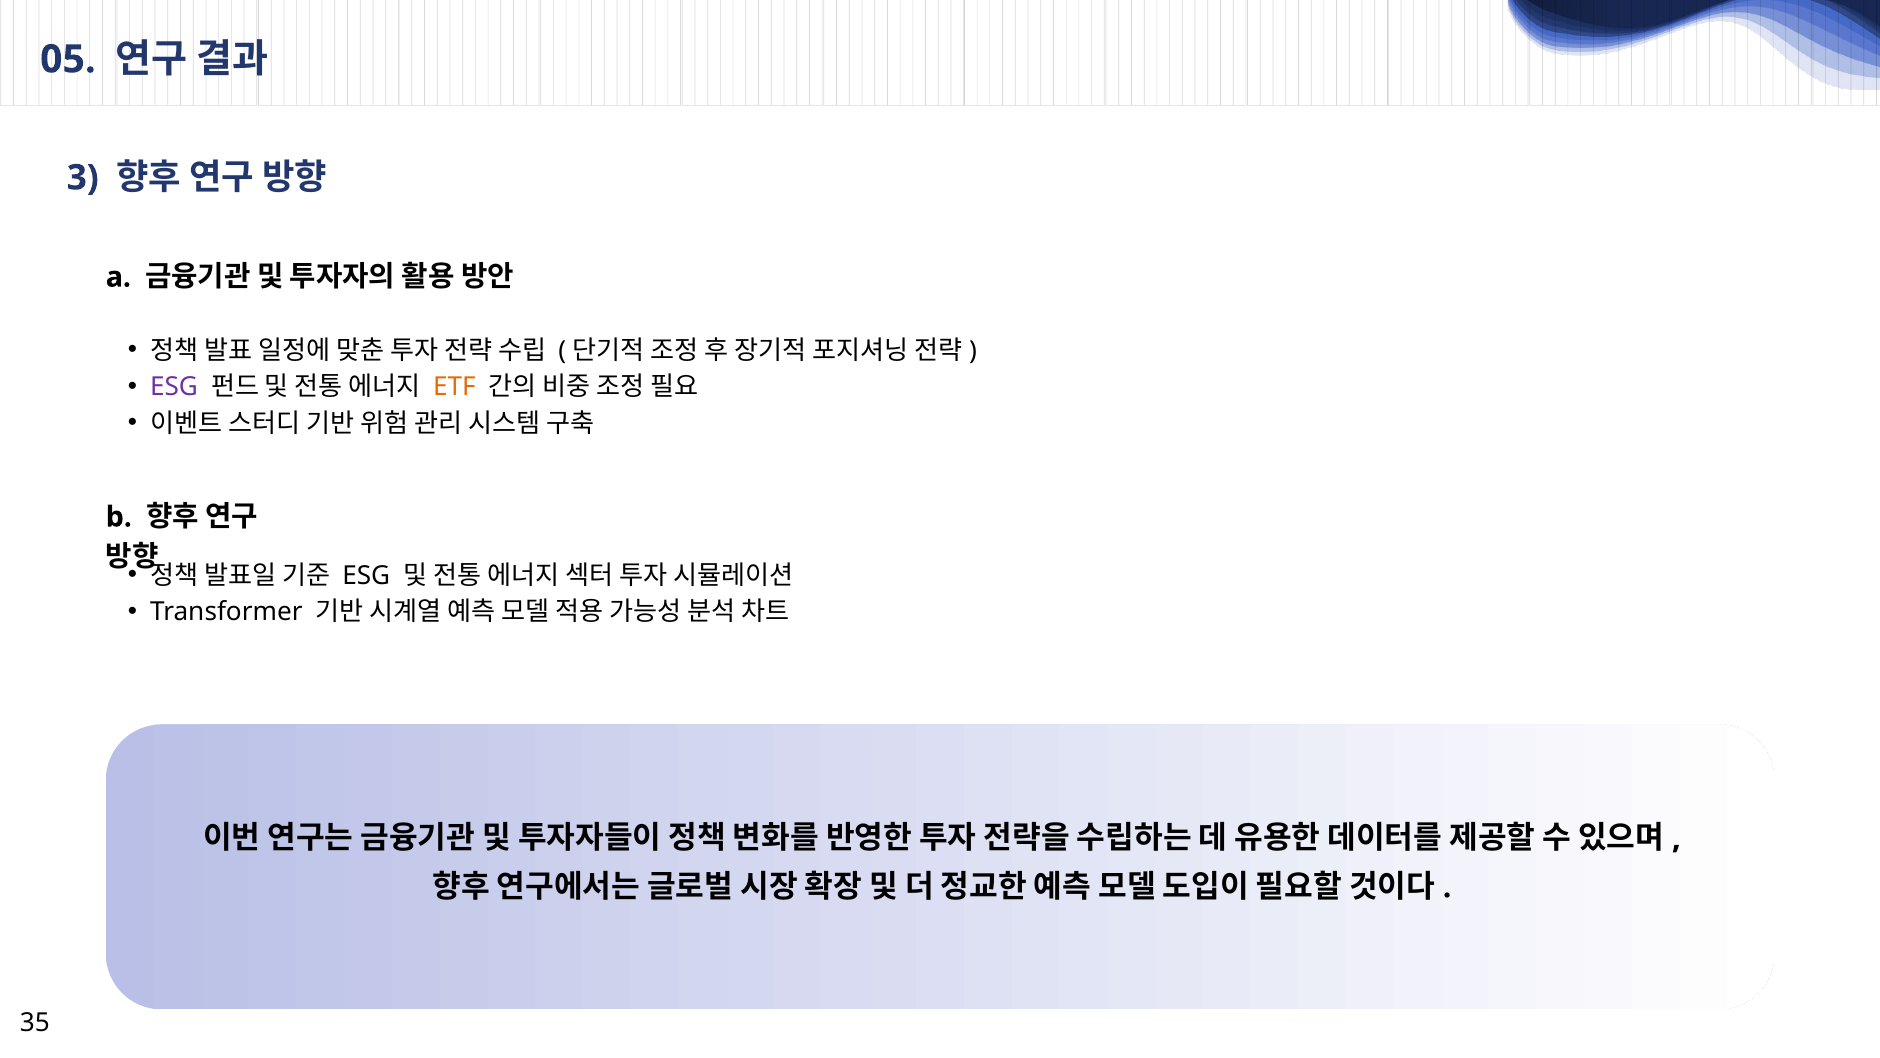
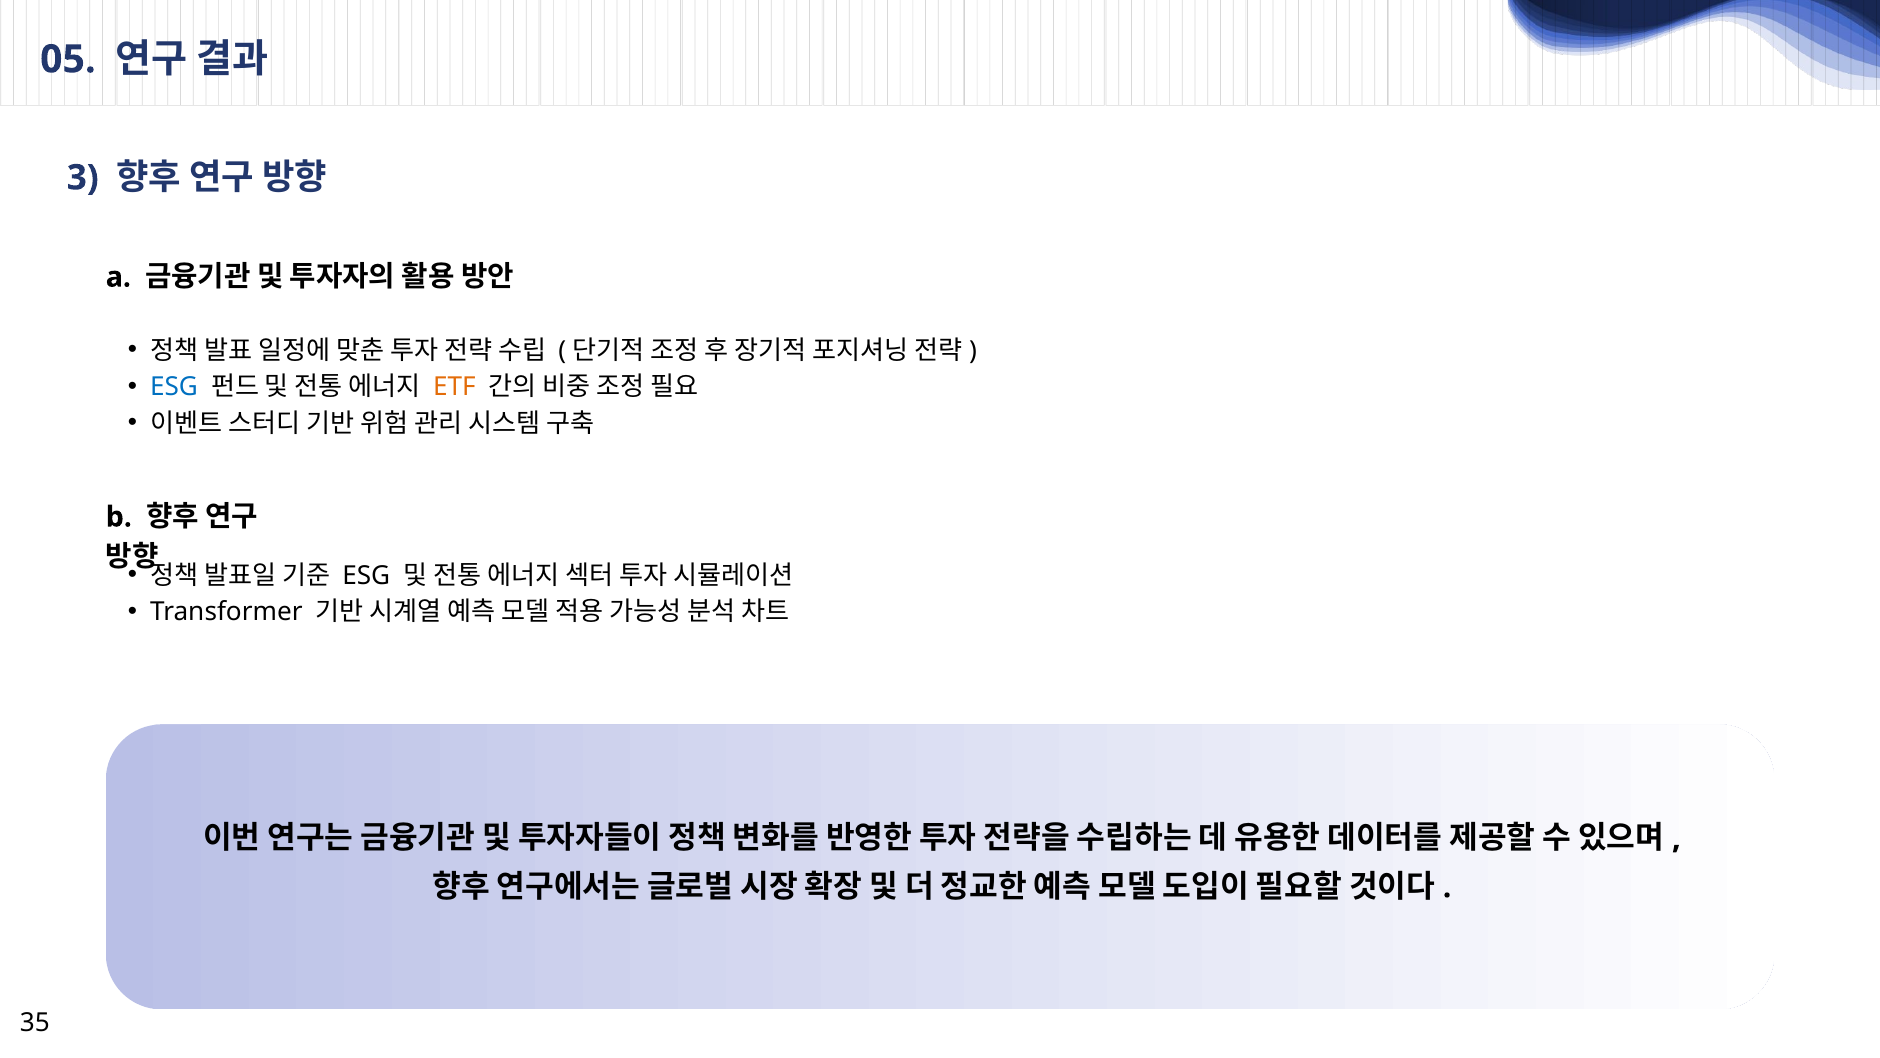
ESG colour: purple -> blue (174, 387)
